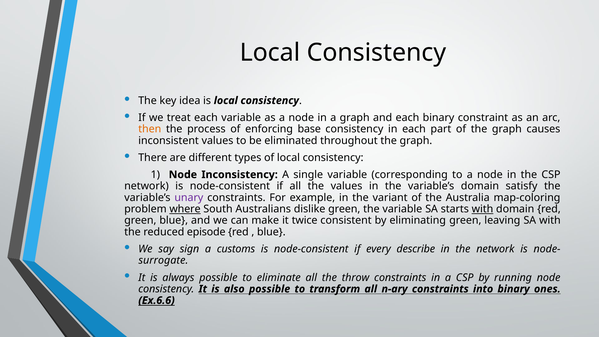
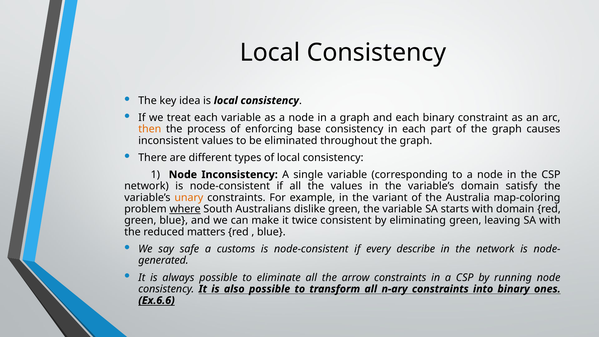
unary colour: purple -> orange (189, 198)
with underline: present -> none (482, 209)
episode: episode -> matters (206, 232)
sign: sign -> safe (189, 249)
surrogate: surrogate -> generated (163, 260)
throw: throw -> arrow (356, 277)
